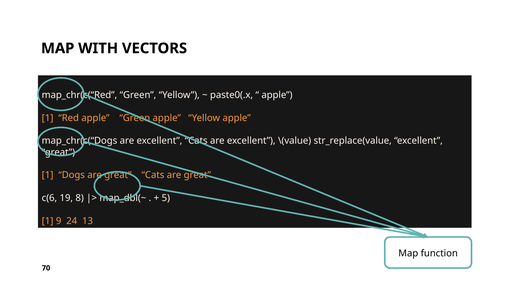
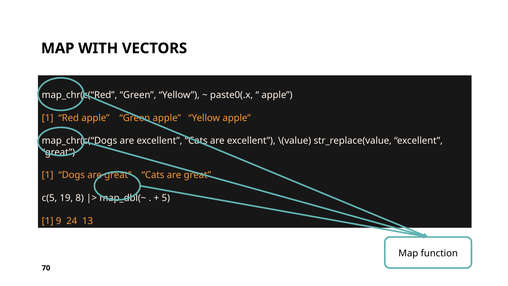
c(6: c(6 -> c(5 (49, 198)
